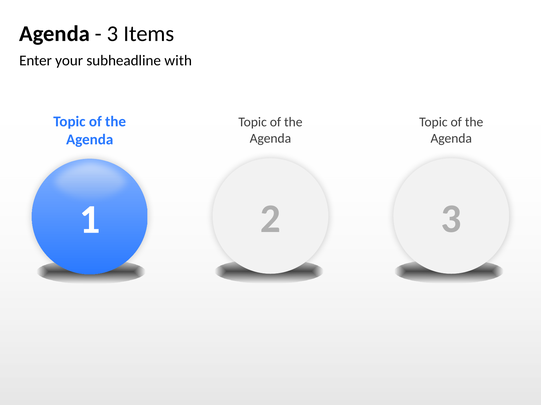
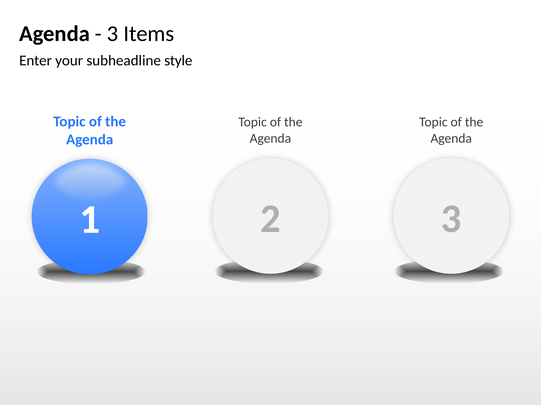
with: with -> style (178, 61)
